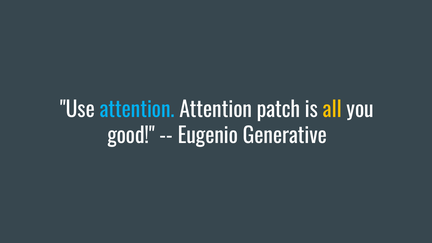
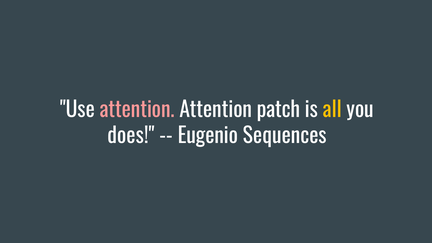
attention colour: light blue -> pink (137, 110)
good: good -> does (131, 136)
Generative: Generative -> Sequences (285, 136)
